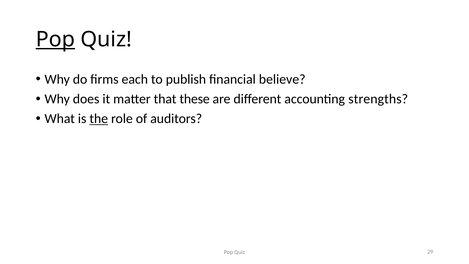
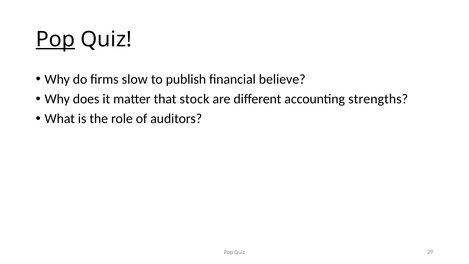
each: each -> slow (135, 79)
these: these -> stock (194, 99)
the underline: present -> none (99, 119)
